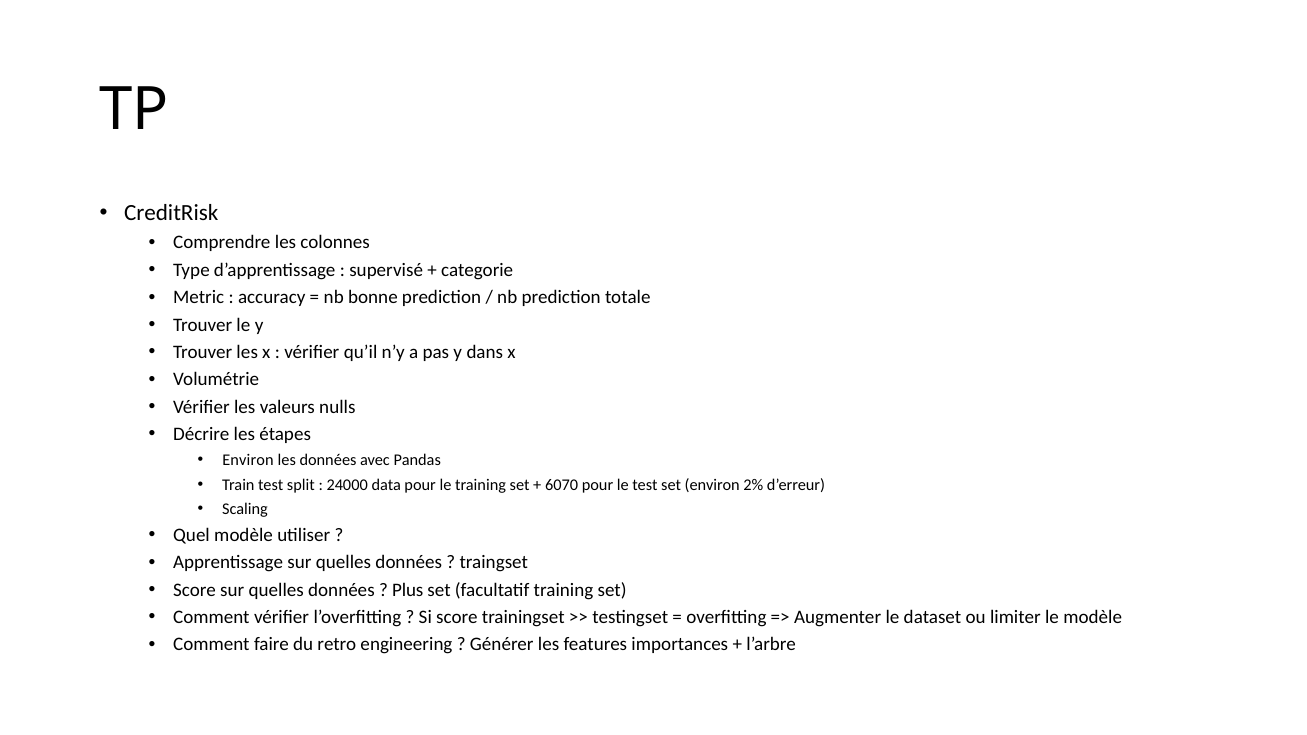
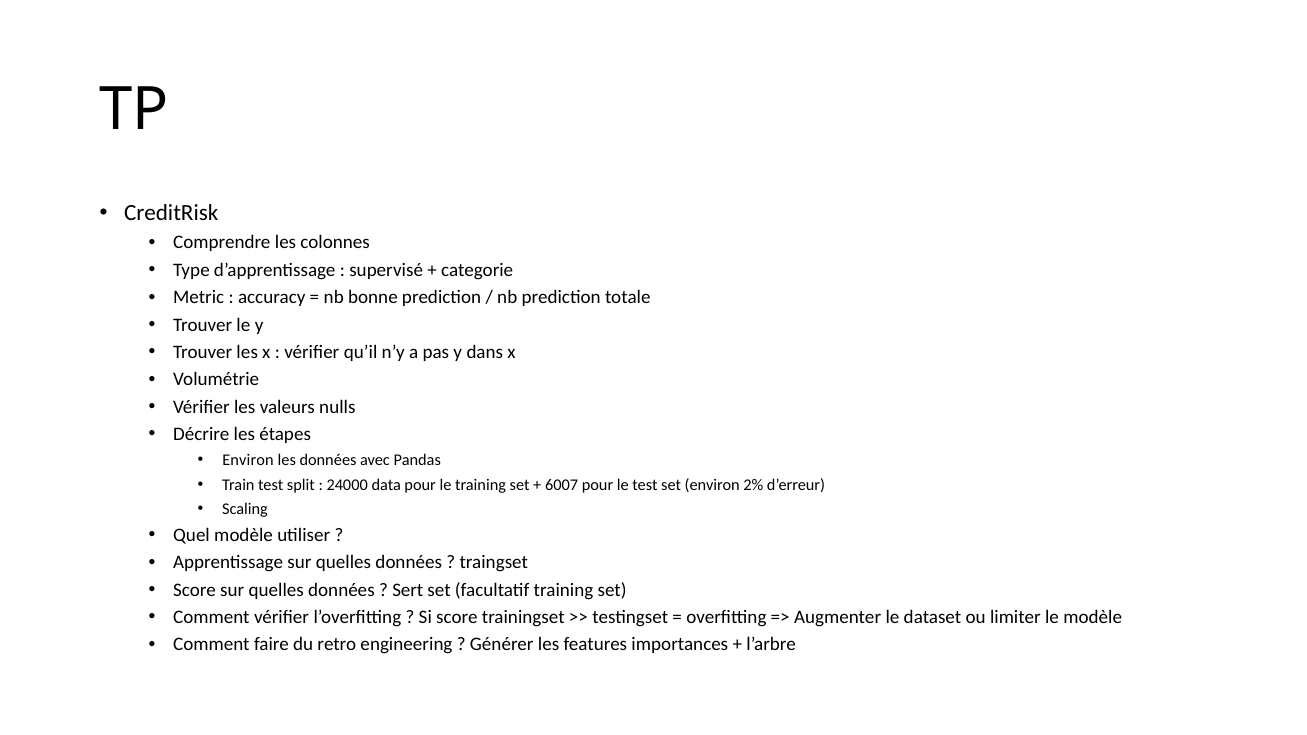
6070: 6070 -> 6007 (562, 485)
Plus: Plus -> Sert (408, 590)
